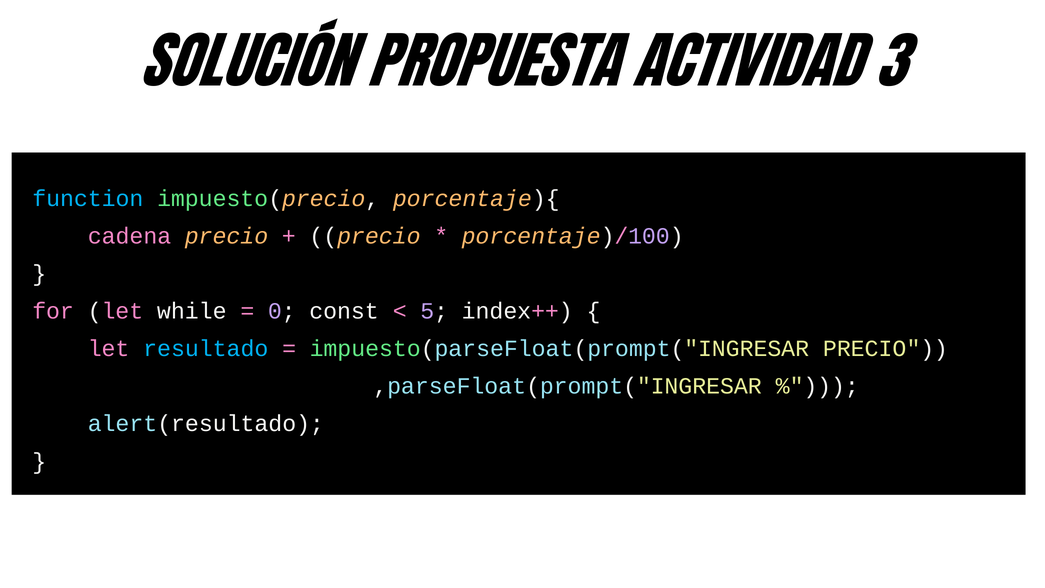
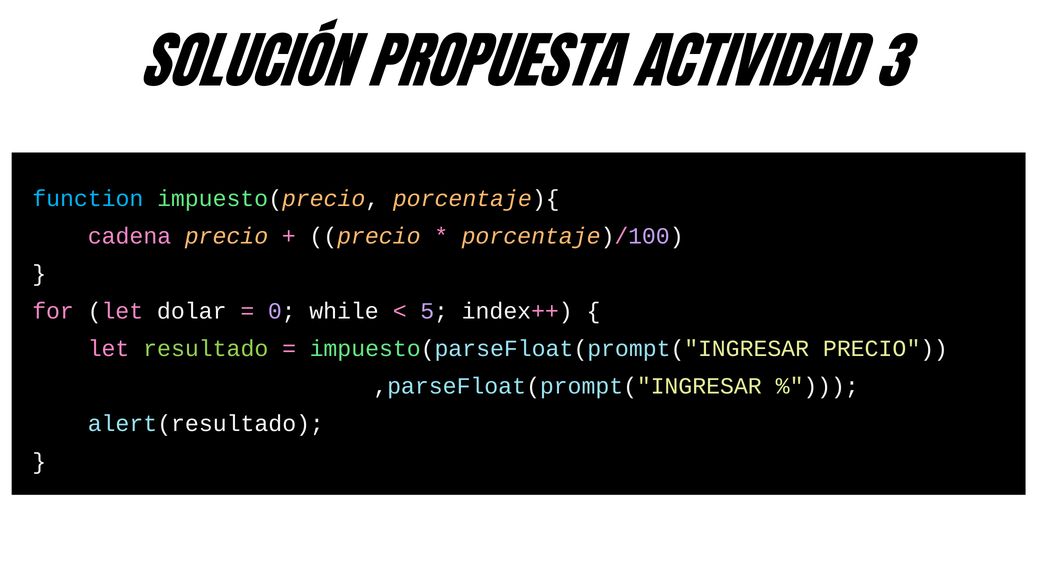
while: while -> dolar (192, 311)
const: const -> while (344, 311)
resultado colour: light blue -> light green (206, 349)
